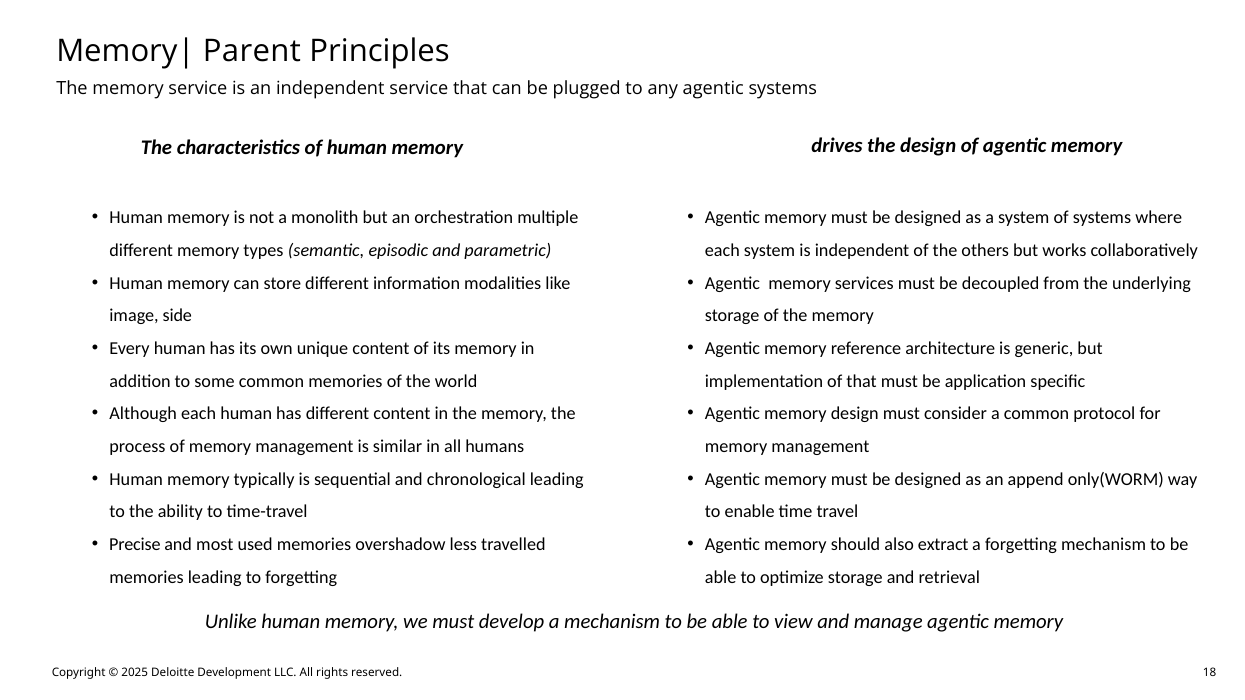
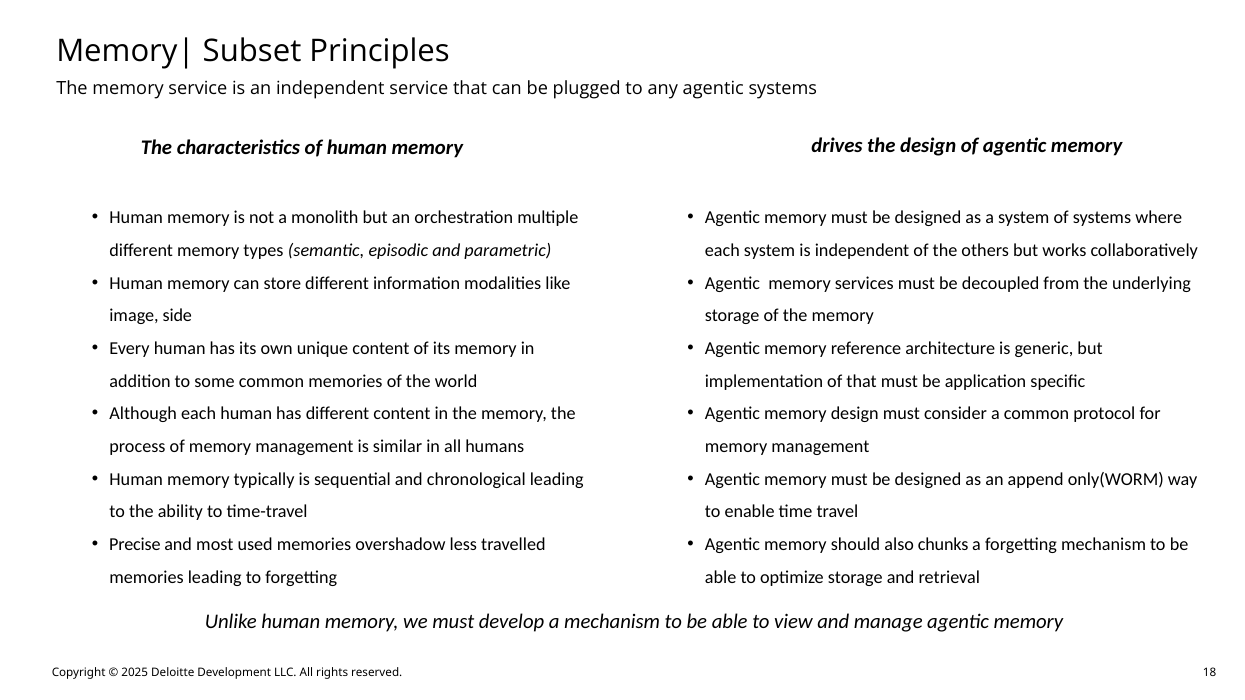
Parent: Parent -> Subset (252, 51)
extract: extract -> chunks (943, 545)
